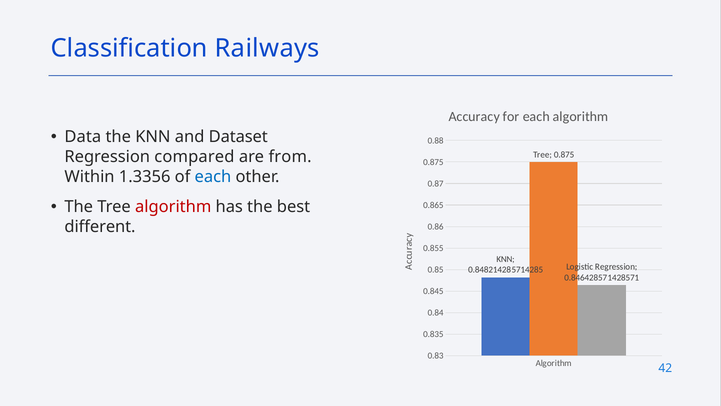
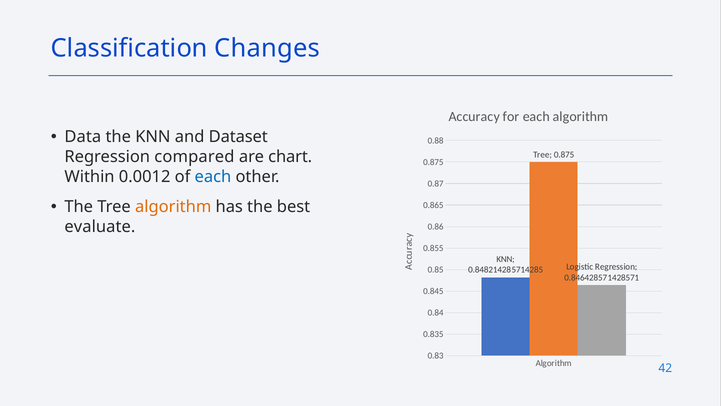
Railways: Railways -> Changes (267, 48)
from: from -> chart (290, 157)
1.3356: 1.3356 -> 0.0012 (145, 176)
algorithm colour: red -> orange (173, 207)
different: different -> evaluate (100, 227)
